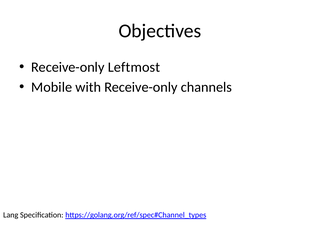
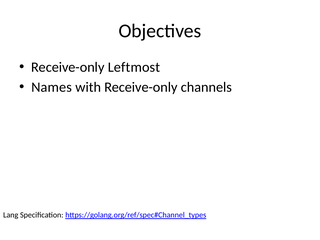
Mobile: Mobile -> Names (52, 87)
